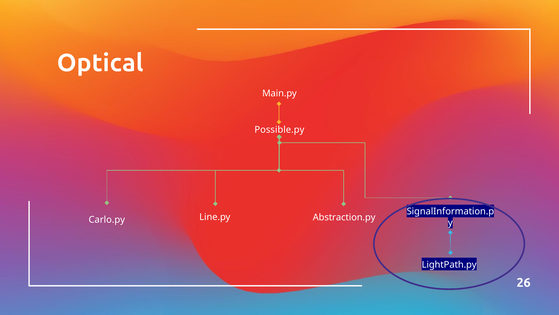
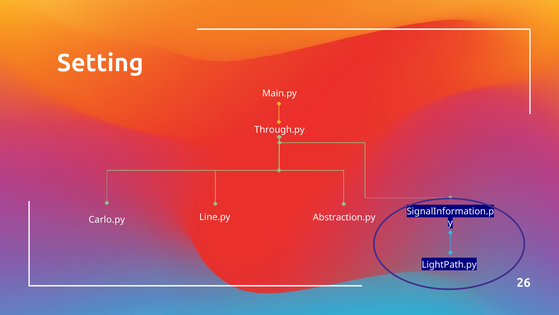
Optical: Optical -> Setting (100, 63)
Possible.py: Possible.py -> Through.py (279, 129)
